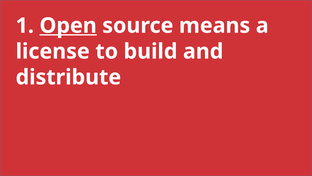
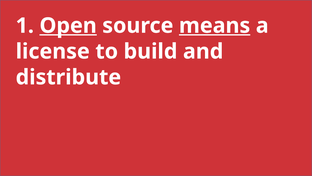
means underline: none -> present (215, 26)
